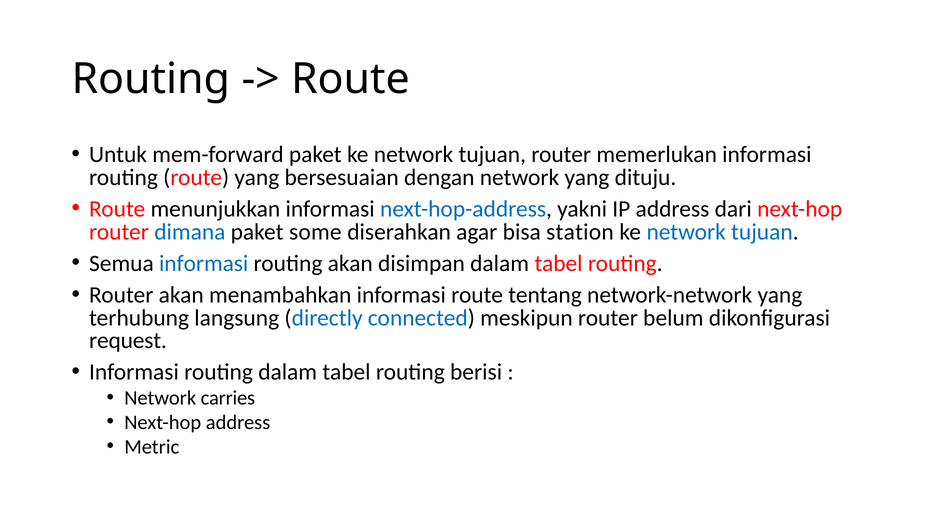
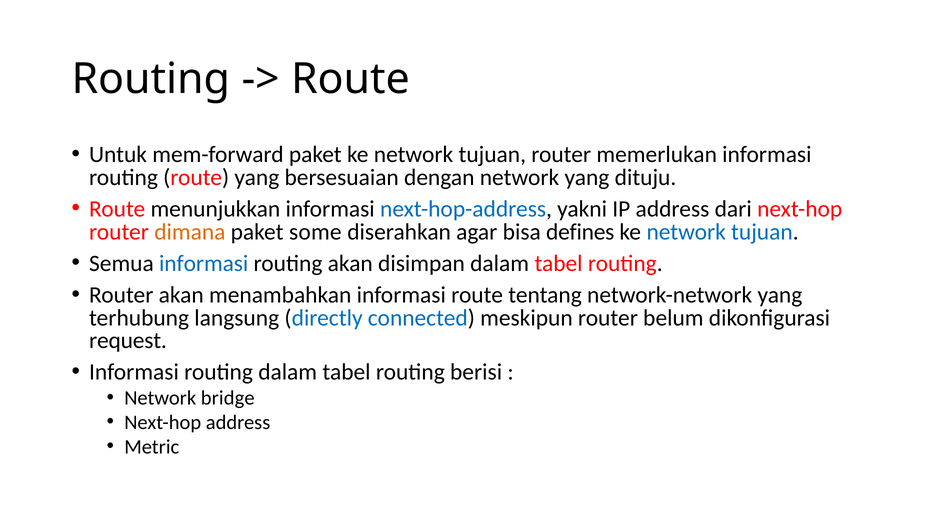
dimana colour: blue -> orange (190, 232)
station: station -> defines (580, 232)
carries: carries -> bridge (228, 398)
